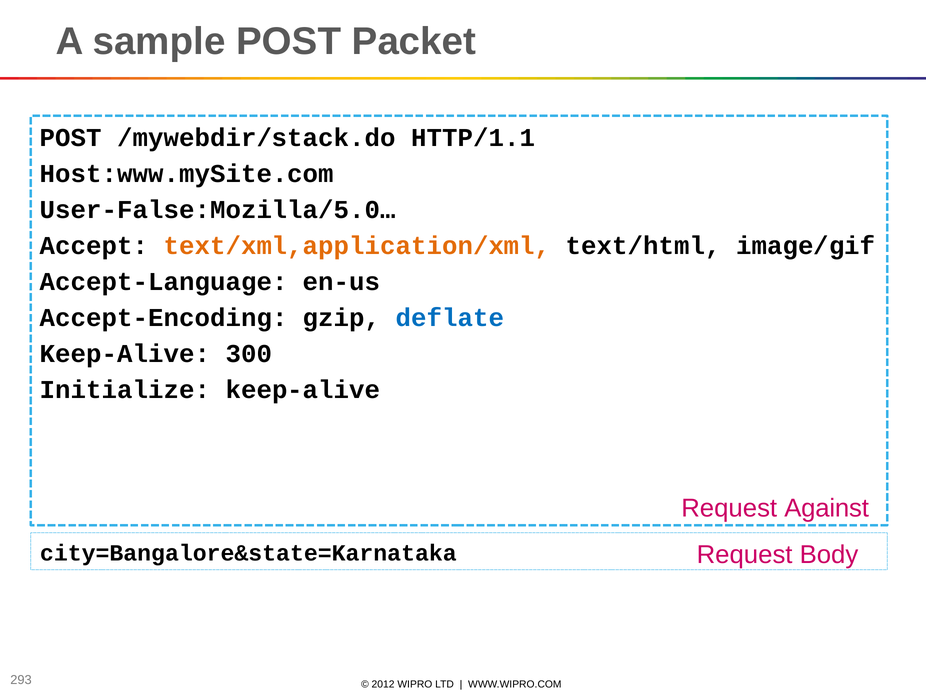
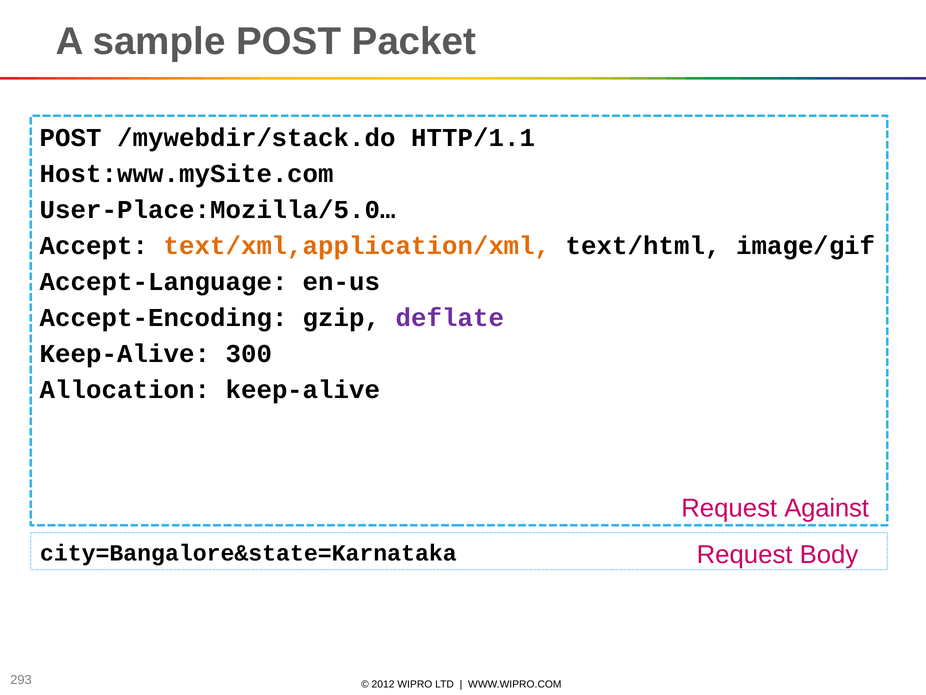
User-False:Mozilla/5.0…: User-False:Mozilla/5.0… -> User-Place:Mozilla/5.0… (218, 210)
deflate colour: blue -> purple (450, 318)
Initialize: Initialize -> Allocation (125, 390)
